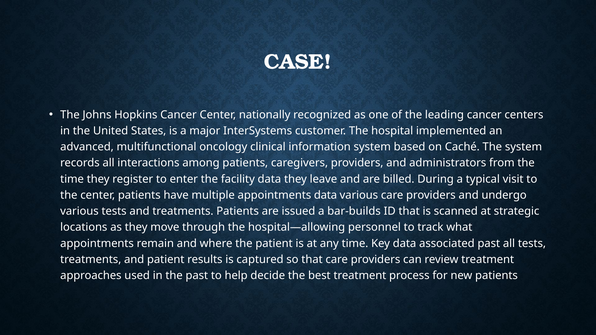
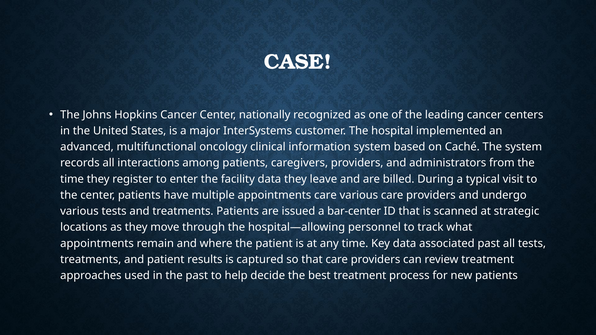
appointments data: data -> care (325, 195)
bar-builds: bar-builds -> bar-center (354, 211)
